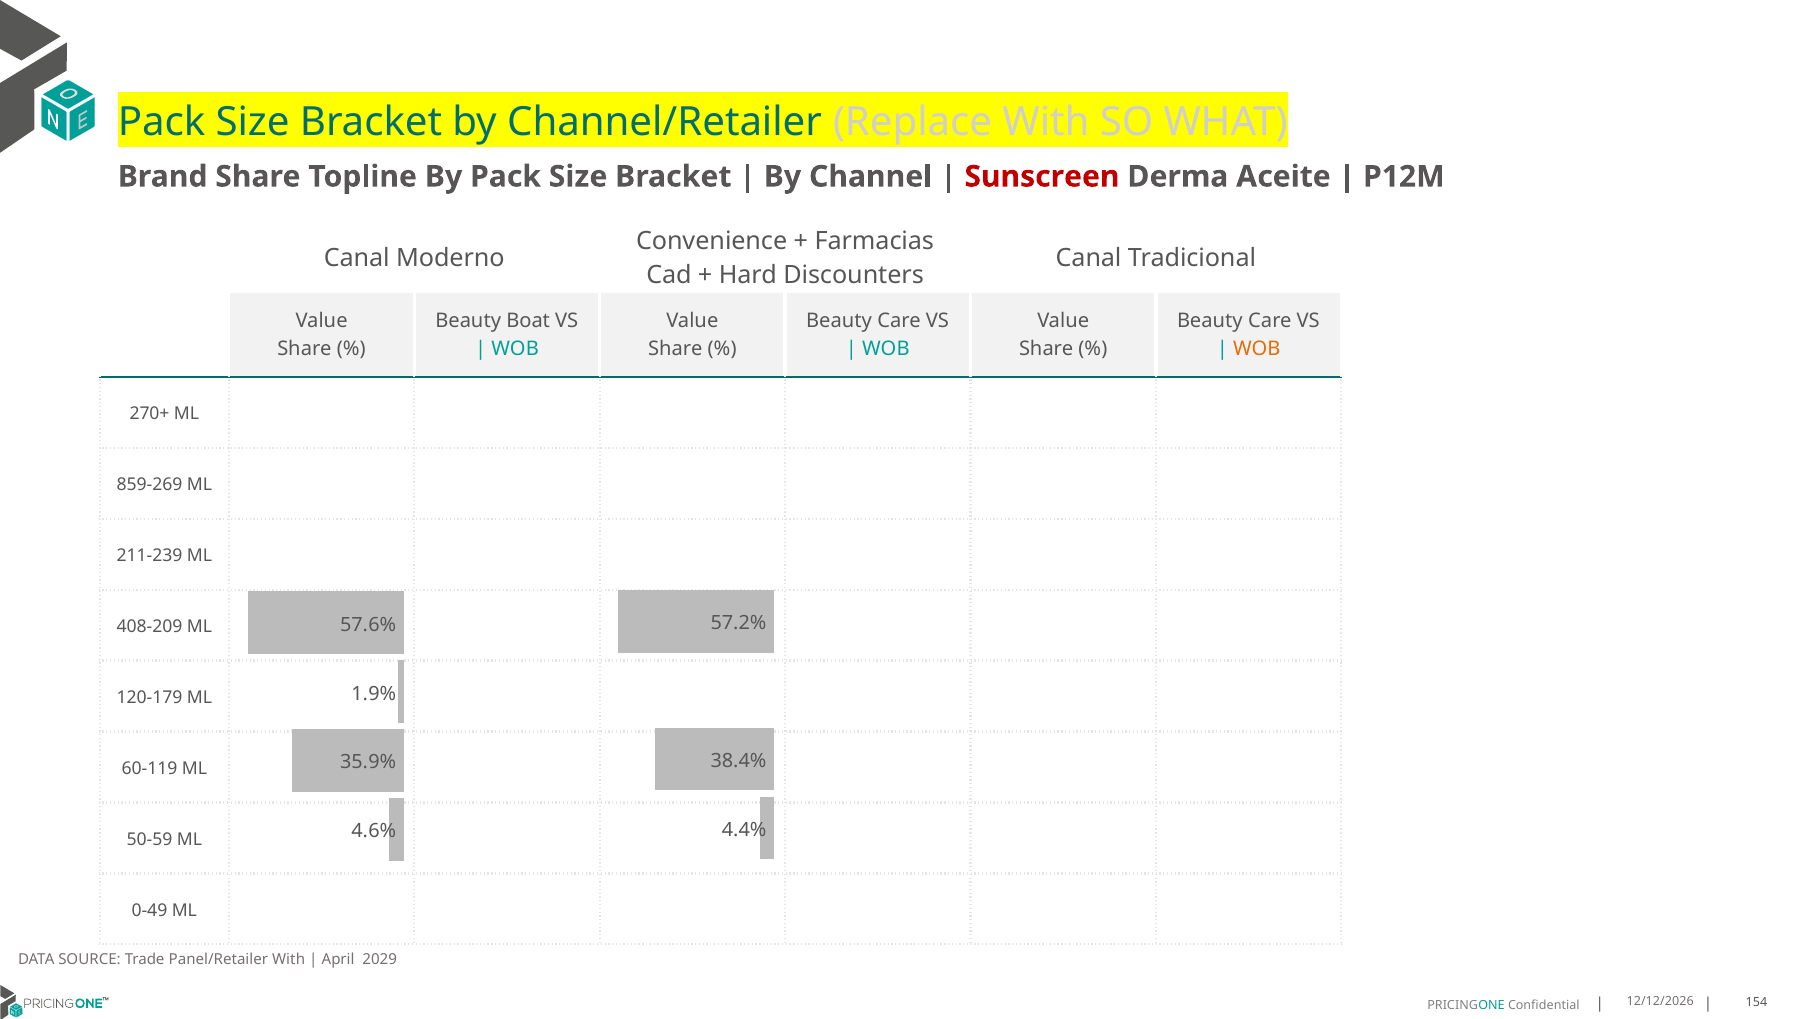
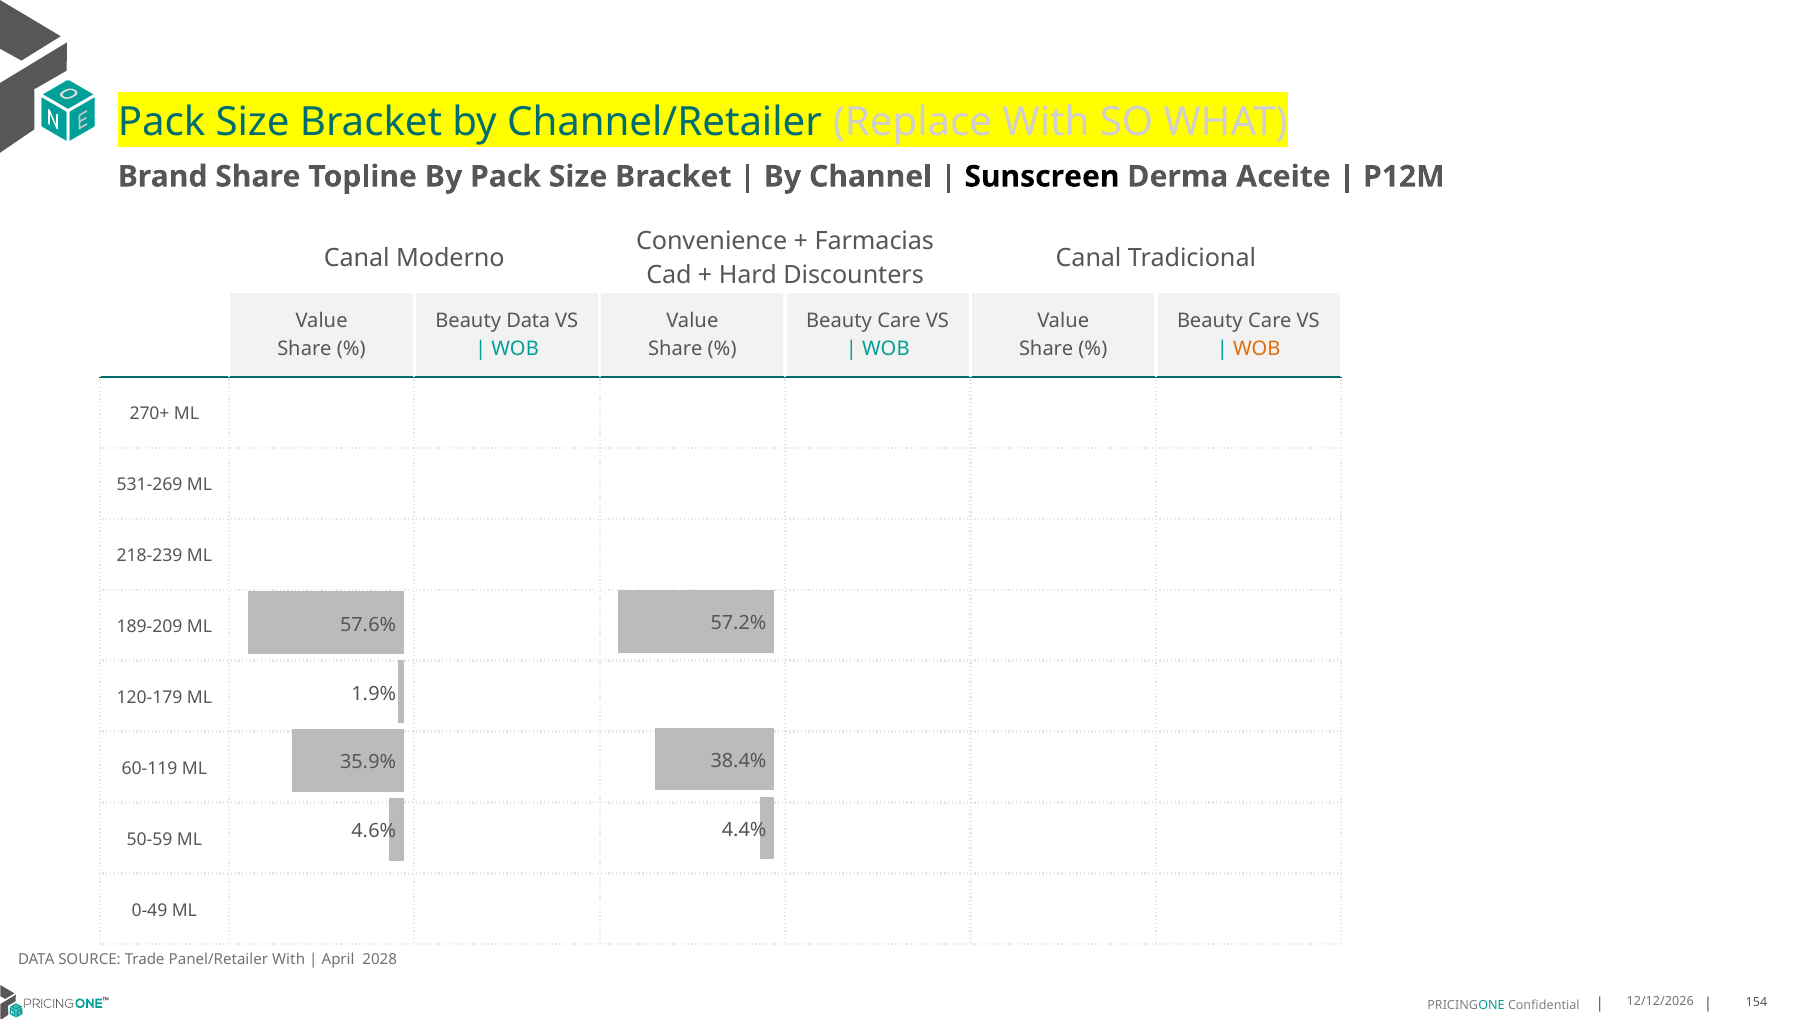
Sunscreen colour: red -> black (1042, 177)
Beauty Boat: Boat -> Data (528, 321)
859-269: 859-269 -> 531-269 (150, 485)
211-239: 211-239 -> 218-239 (150, 556)
408-209: 408-209 -> 189-209 (150, 627)
2029: 2029 -> 2028 (380, 960)
